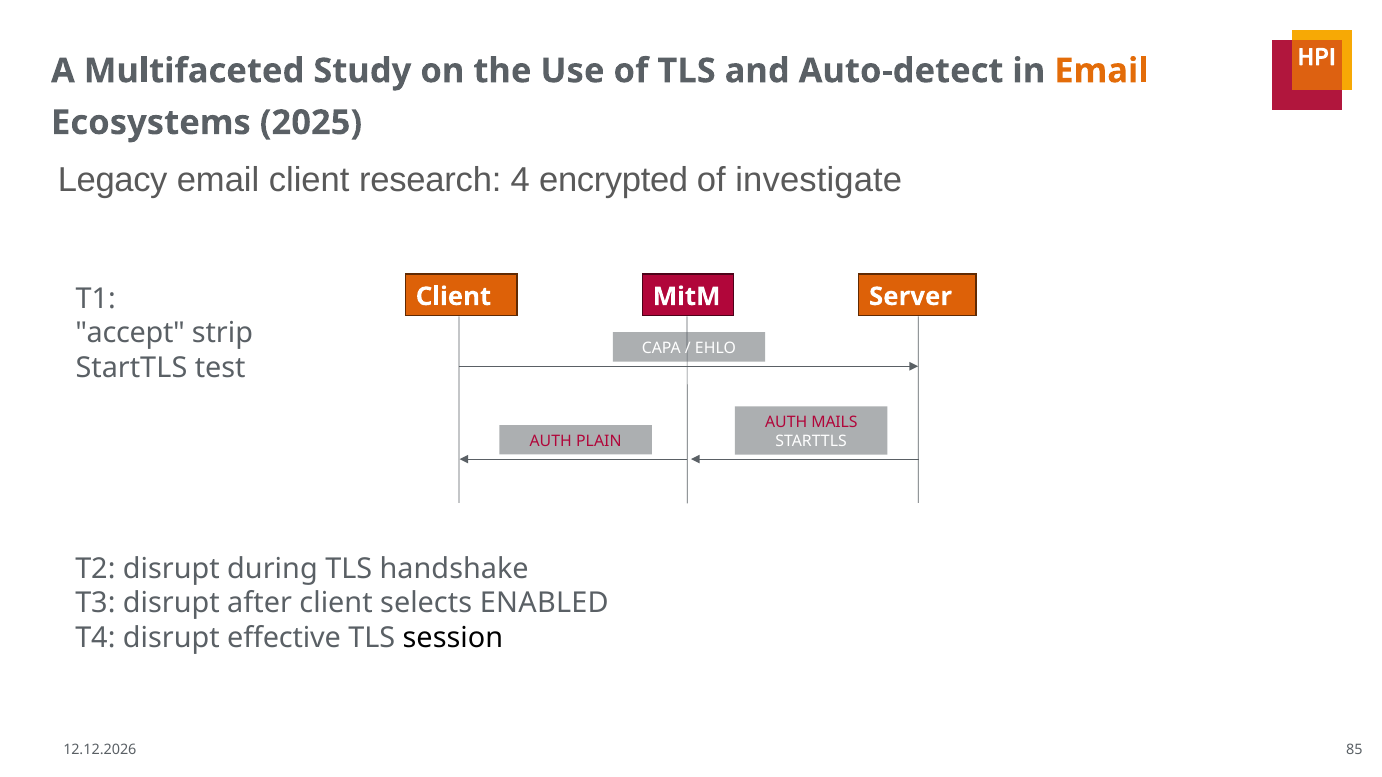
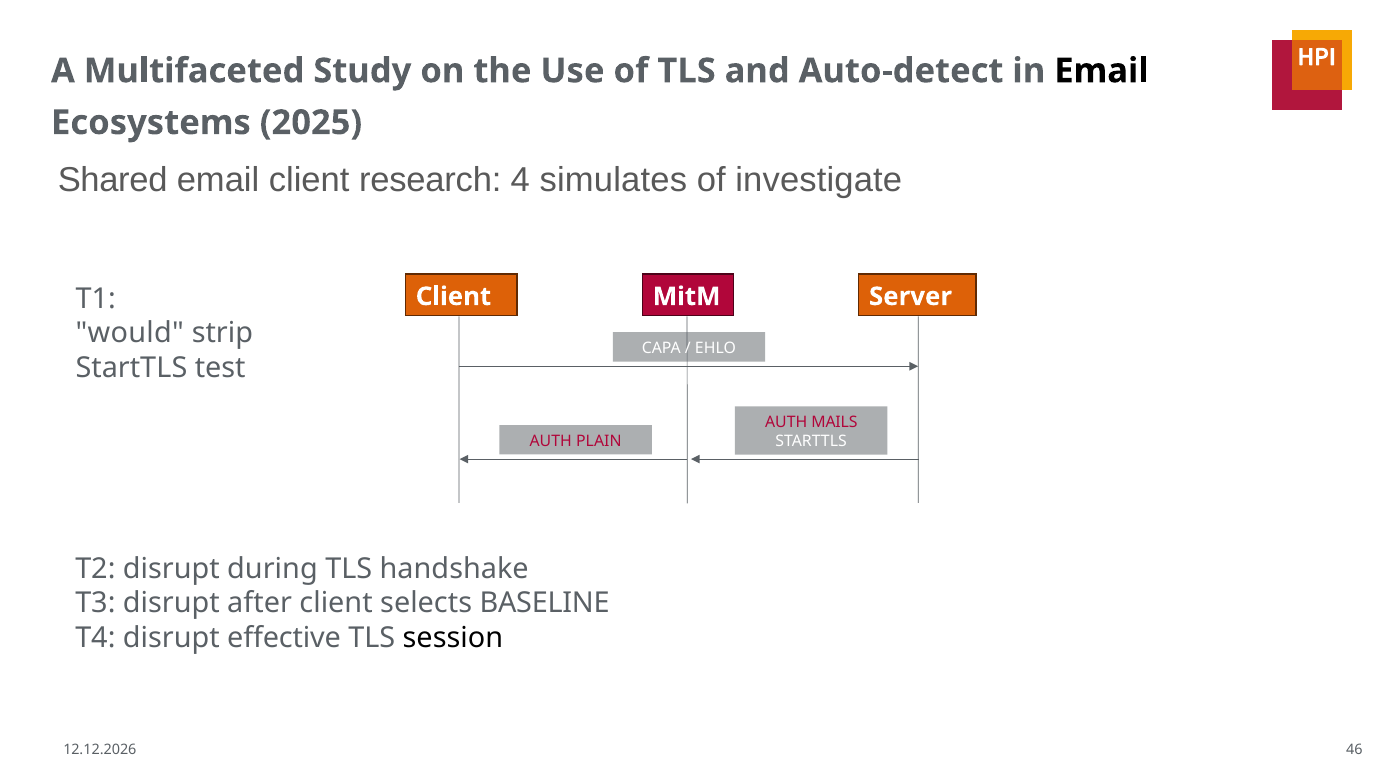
Email colour: orange -> black (1101, 71)
Legacy: Legacy -> Shared (113, 180)
encrypted: encrypted -> simulates (613, 180)
accept: accept -> would (130, 333)
ENABLED: ENABLED -> BASELINE (545, 604)
85: 85 -> 46 (1354, 750)
